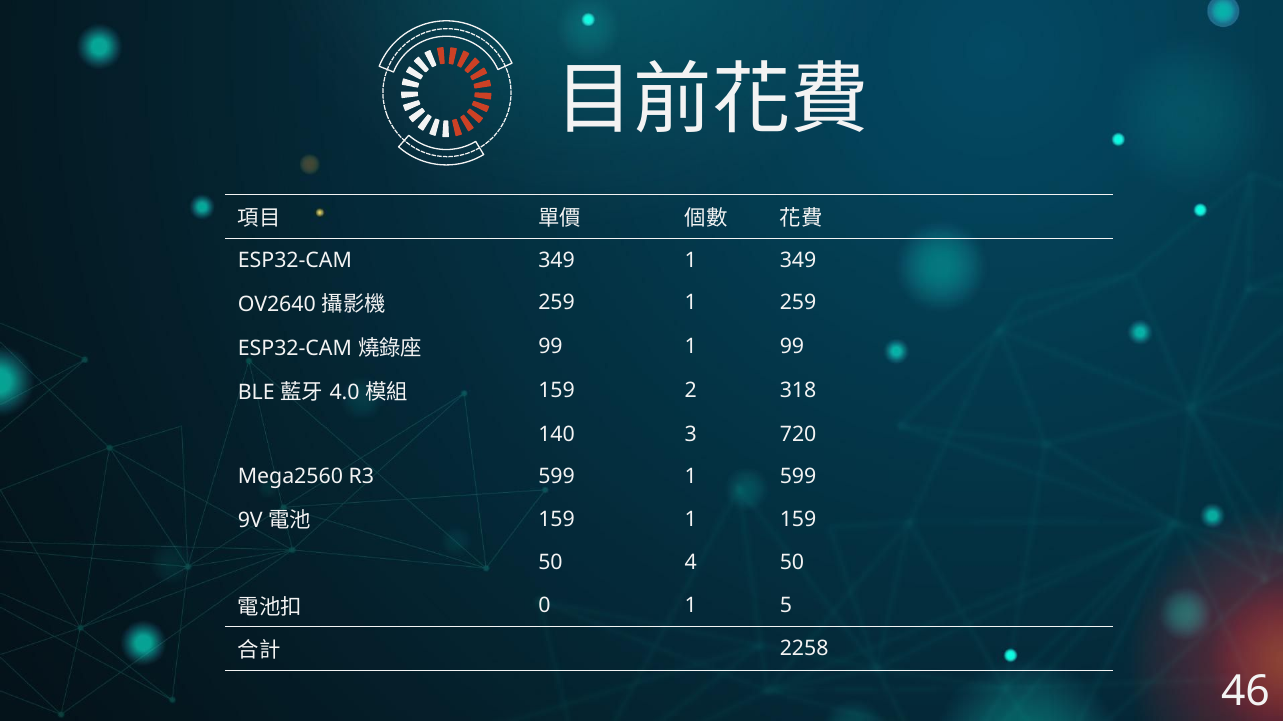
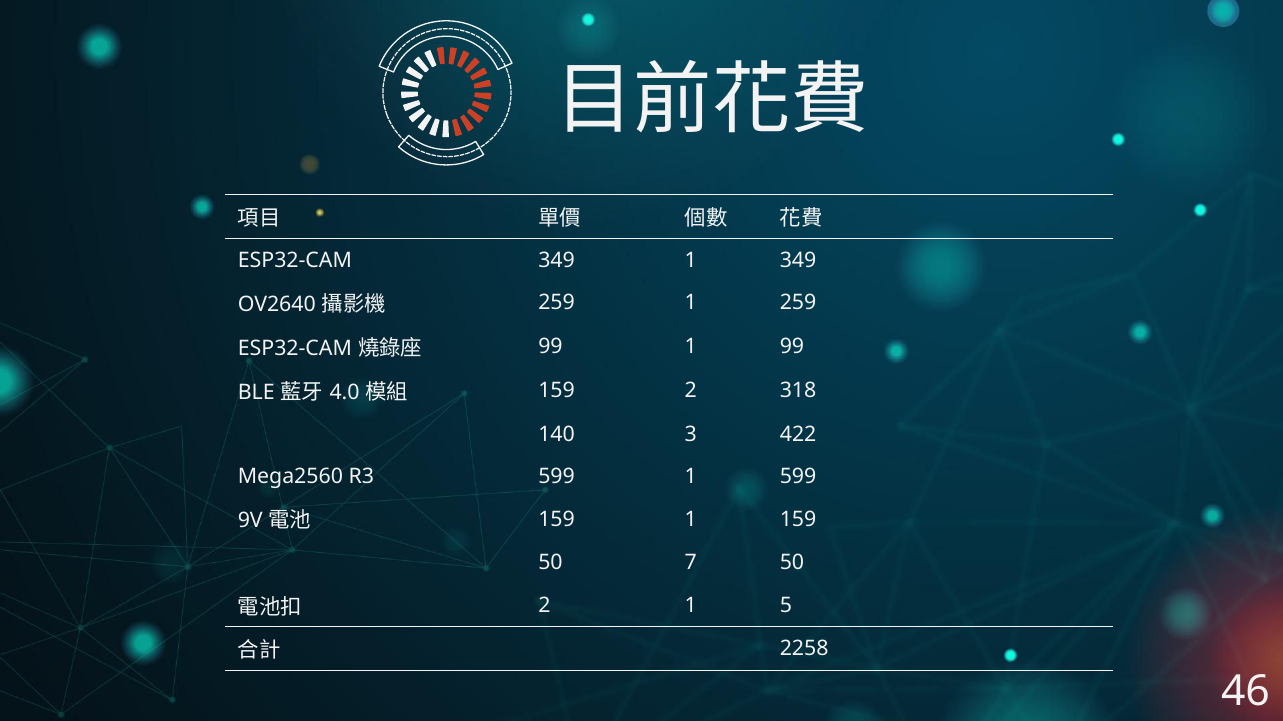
720: 720 -> 422 (798, 435)
4: 4 -> 7 (691, 563)
0: 0 -> 2 (544, 606)
